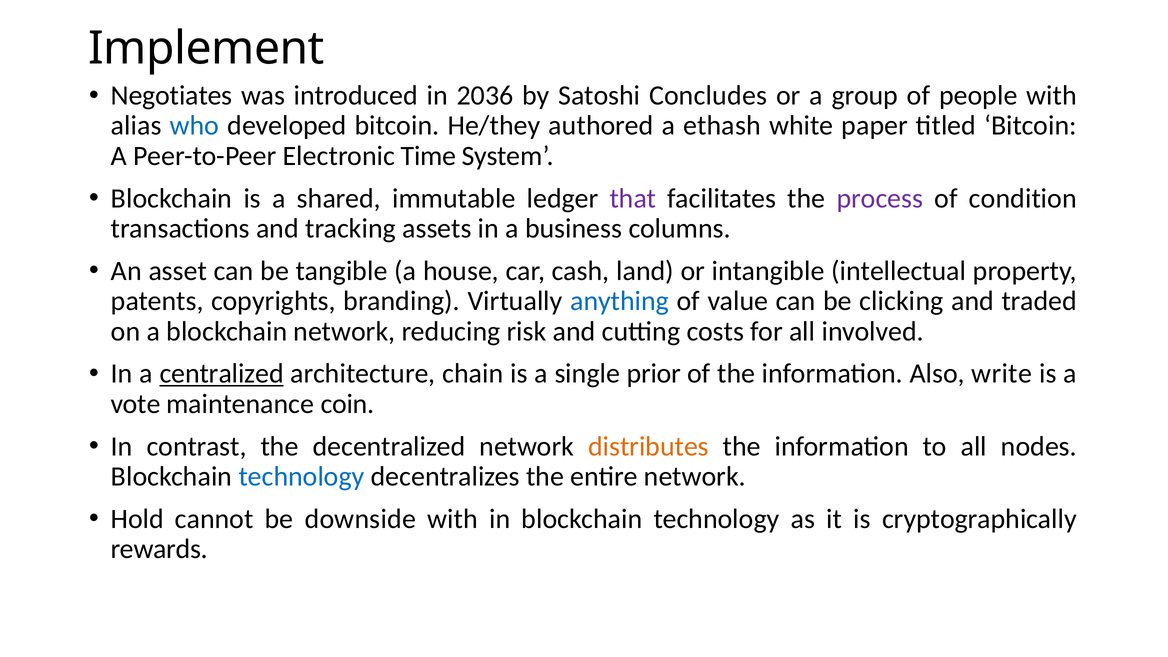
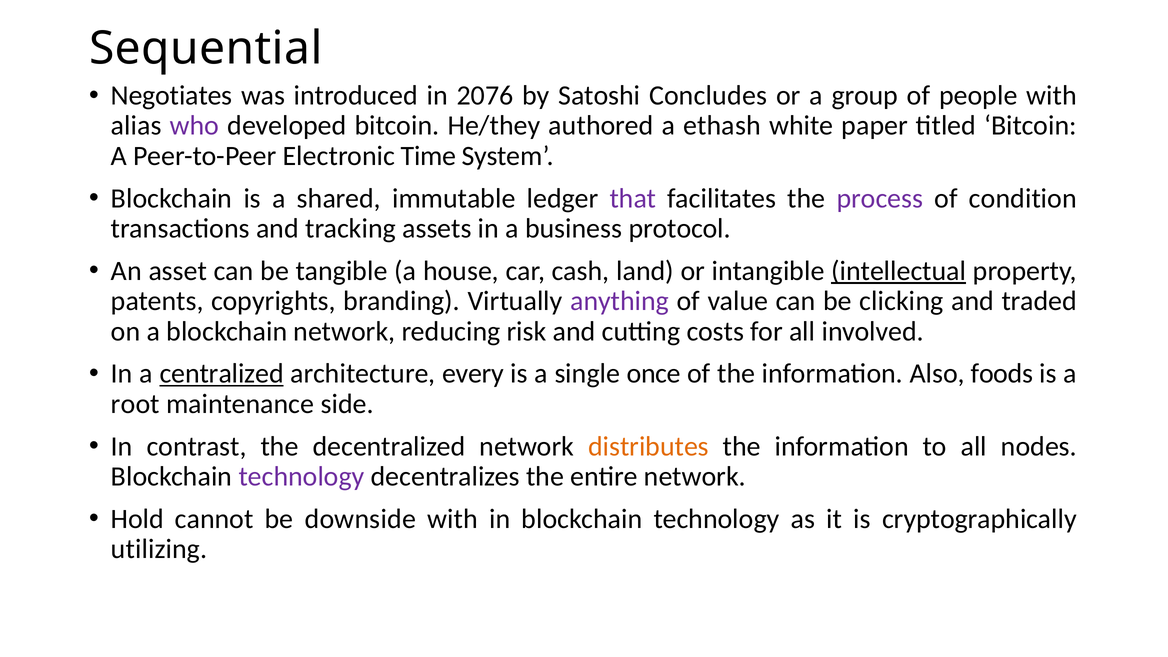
Implement: Implement -> Sequential (206, 49)
2036: 2036 -> 2076 (485, 96)
who colour: blue -> purple (194, 126)
columns: columns -> protocol (680, 229)
intellectual underline: none -> present (899, 271)
anything colour: blue -> purple (620, 301)
chain: chain -> every (473, 374)
prior: prior -> once (654, 374)
write: write -> foods (1002, 374)
vote: vote -> root (135, 404)
coin: coin -> side (347, 404)
technology colour: blue -> purple (301, 477)
rewards: rewards -> utilizing (159, 549)
